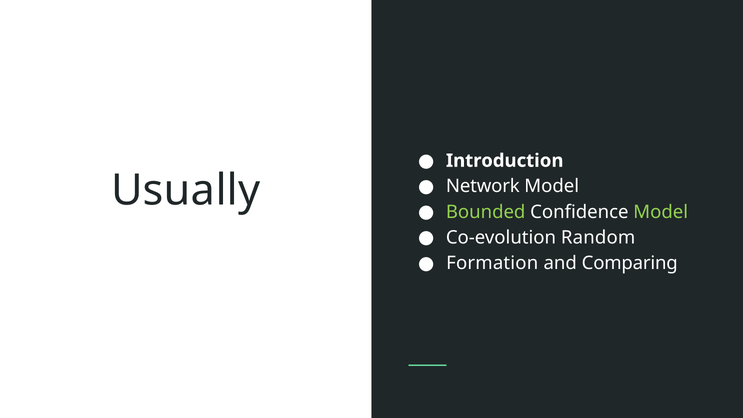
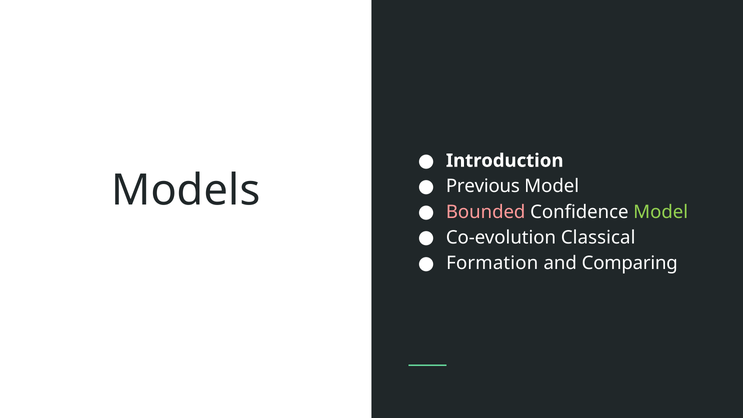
Network: Network -> Previous (483, 186)
Usually: Usually -> Models (186, 190)
Bounded colour: light green -> pink (486, 212)
Random: Random -> Classical (598, 238)
